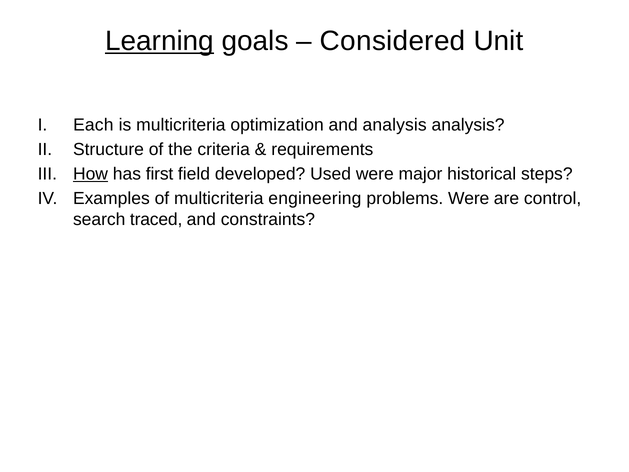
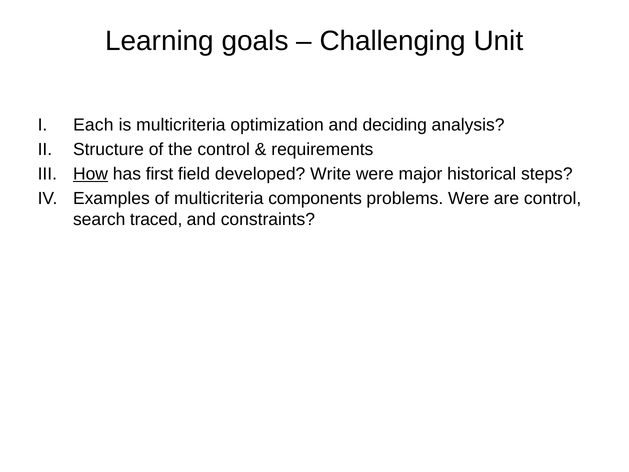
Learning underline: present -> none (160, 41)
Considered: Considered -> Challenging (393, 41)
and analysis: analysis -> deciding (395, 125)
the criteria: criteria -> control (224, 149)
Used: Used -> Write (331, 174)
engineering: engineering -> components (315, 198)
